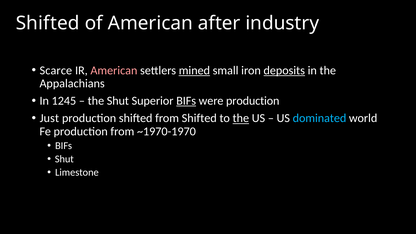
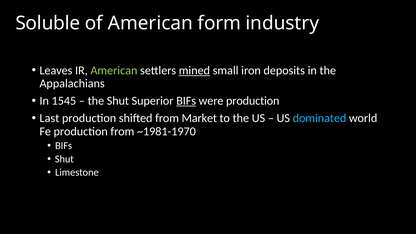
Shifted: Shifted -> Soluble (48, 23)
after: after -> form (219, 23)
Scarce: Scarce -> Leaves (56, 70)
American colour: pink -> light green (114, 70)
deposits underline: present -> none (284, 70)
1245: 1245 -> 1545 (64, 101)
Just: Just -> Last (49, 118)
from Shifted: Shifted -> Market (199, 118)
the underline: present -> none (241, 118)
~1970-1970: ~1970-1970 -> ~1981-1970 (166, 131)
